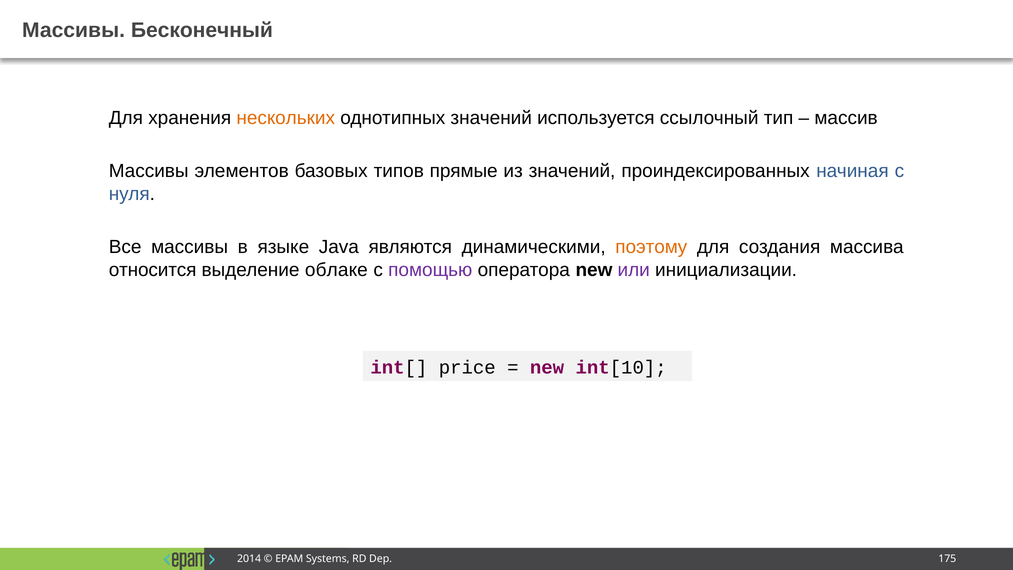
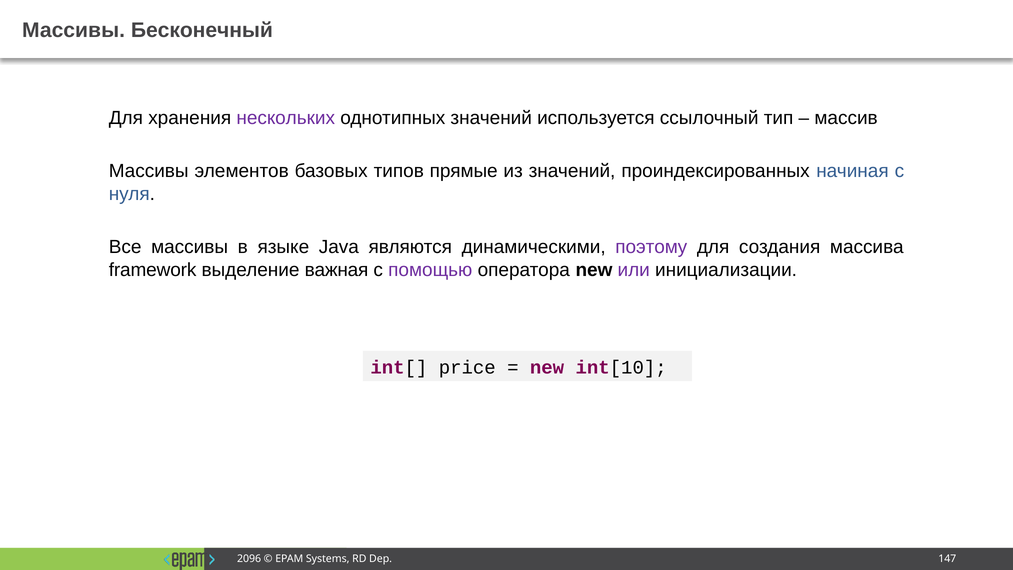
нескольких colour: orange -> purple (286, 118)
поэтому colour: orange -> purple (651, 247)
относится: относится -> framework (153, 270)
облаке: облаке -> важная (337, 270)
2014: 2014 -> 2096 (249, 559)
175: 175 -> 147 (947, 559)
